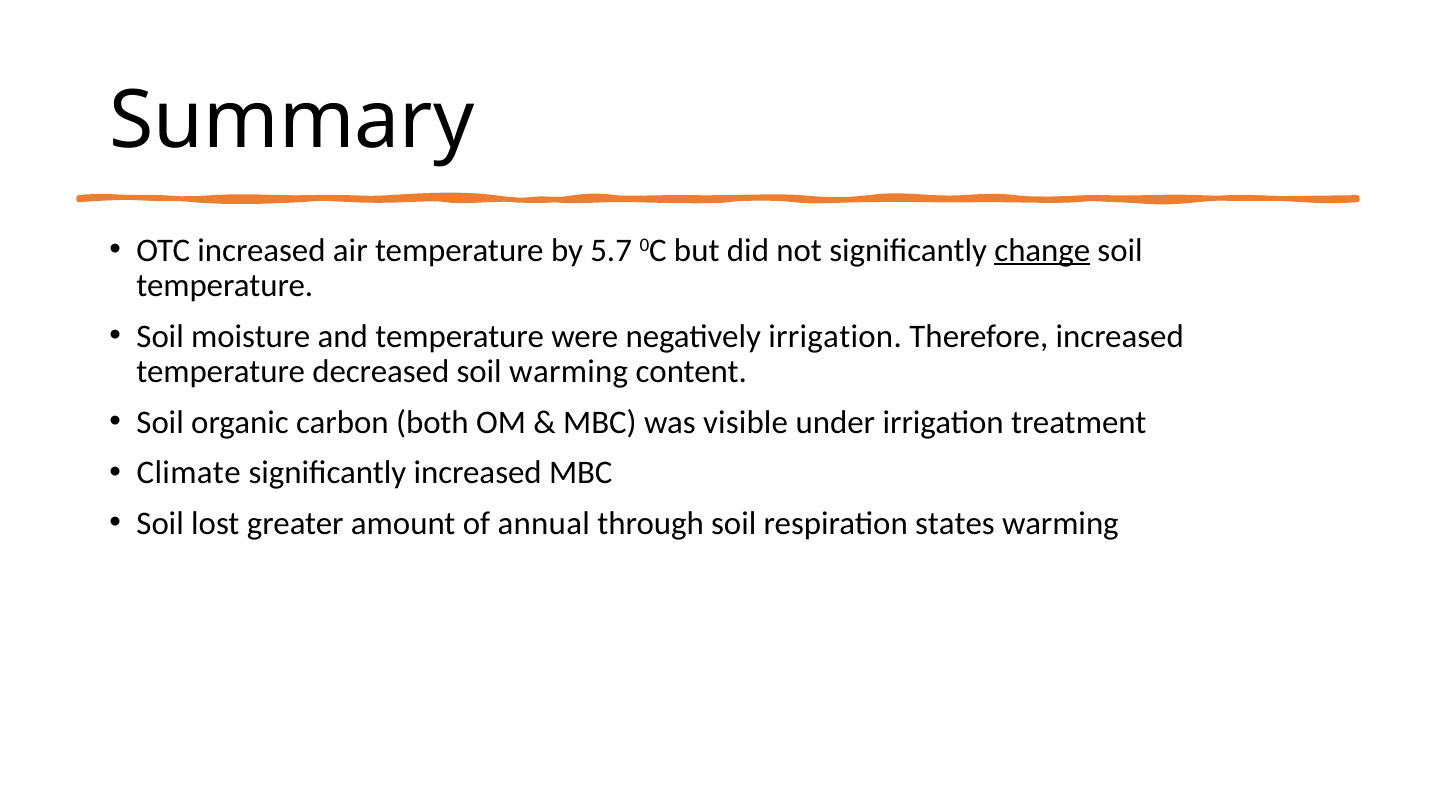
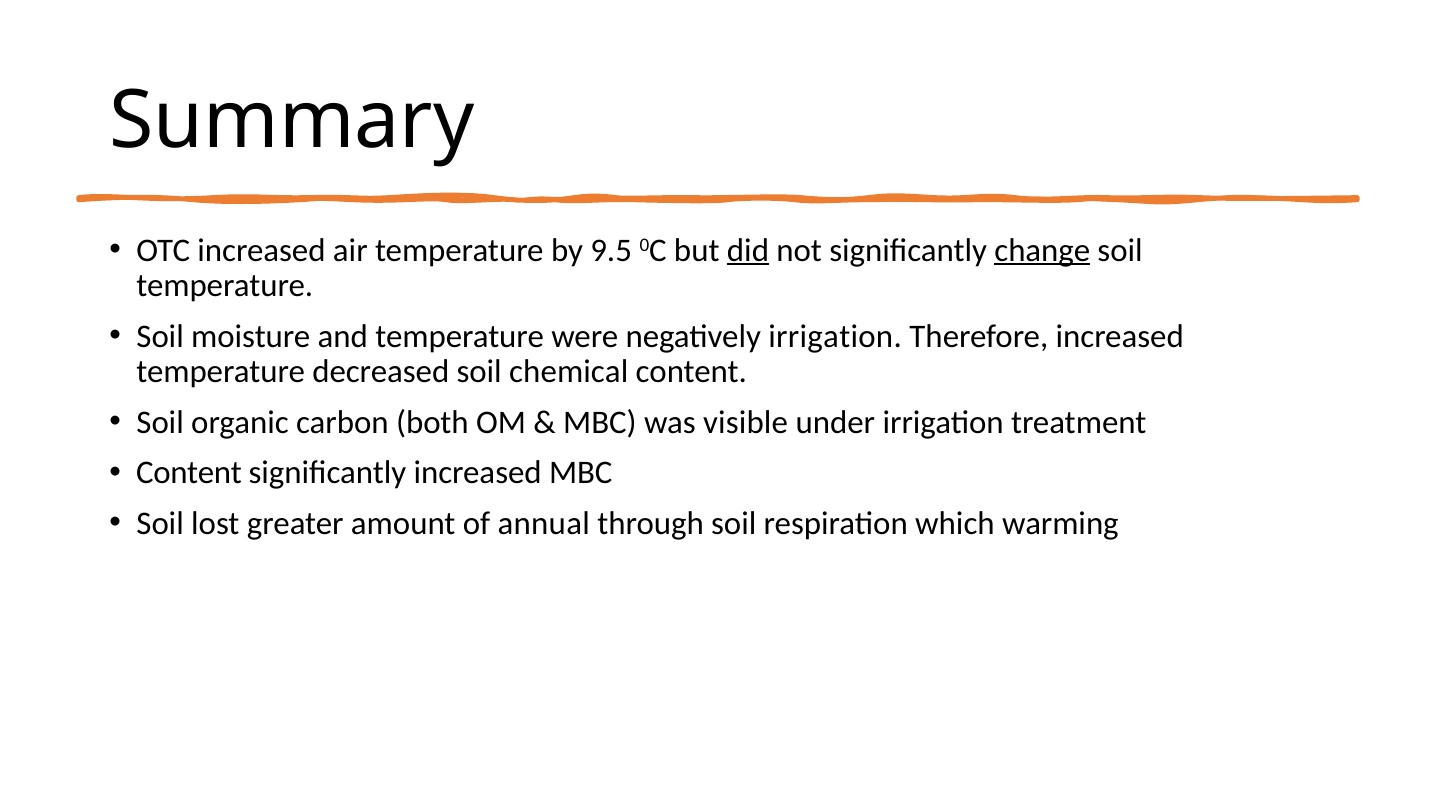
5.7: 5.7 -> 9.5 (611, 250)
did underline: none -> present (748, 250)
soil warming: warming -> chemical (569, 372)
Climate: Climate -> Content (189, 473)
states: states -> which (955, 523)
